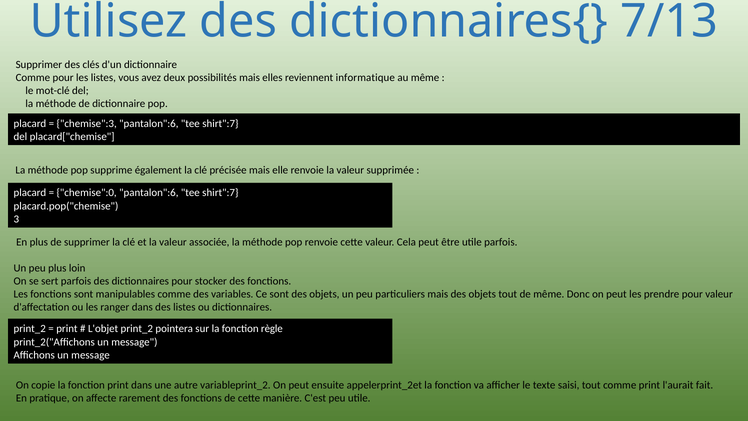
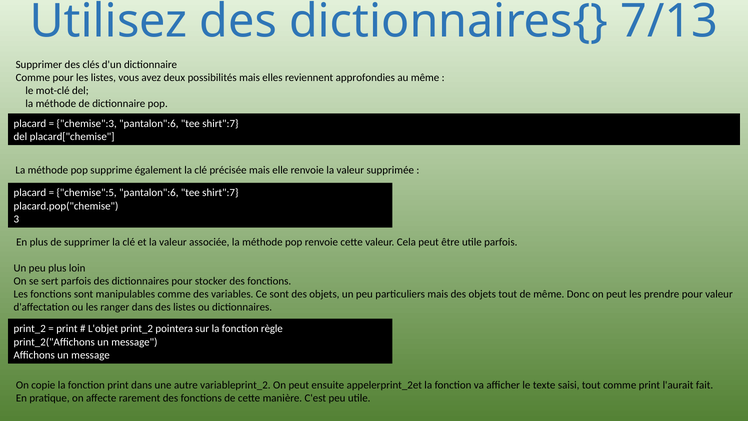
informatique: informatique -> approfondies (365, 78)
chemise":0: chemise":0 -> chemise":5 (87, 193)
